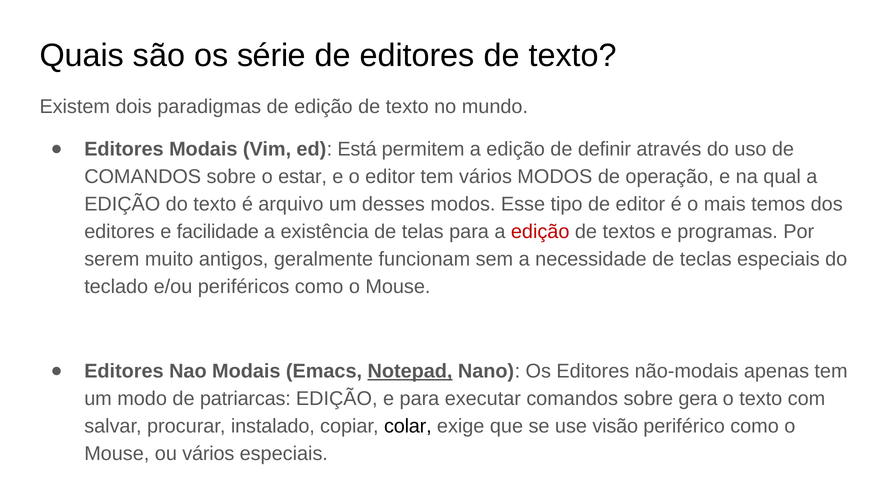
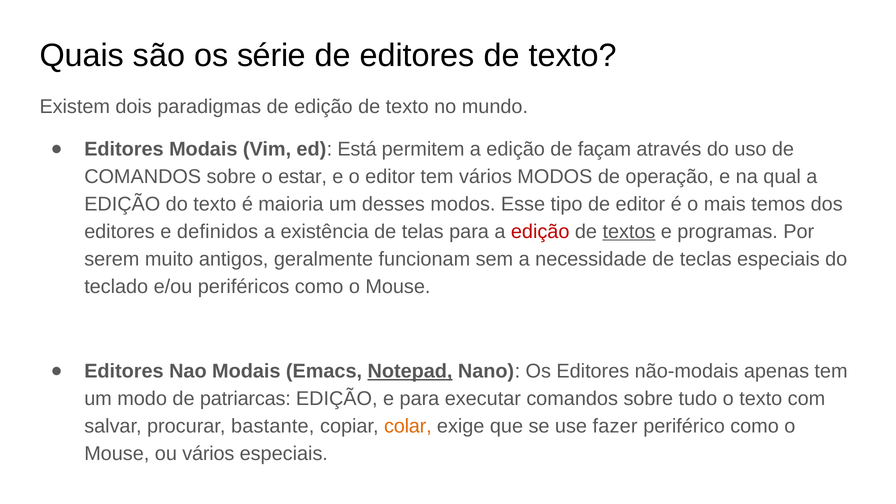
definir: definir -> façam (605, 149)
arquivo: arquivo -> maioria (291, 204)
facilidade: facilidade -> definidos (218, 232)
textos underline: none -> present (629, 232)
gera: gera -> tudo (698, 399)
instalado: instalado -> bastante (273, 426)
colar colour: black -> orange (408, 426)
visão: visão -> fazer (615, 426)
